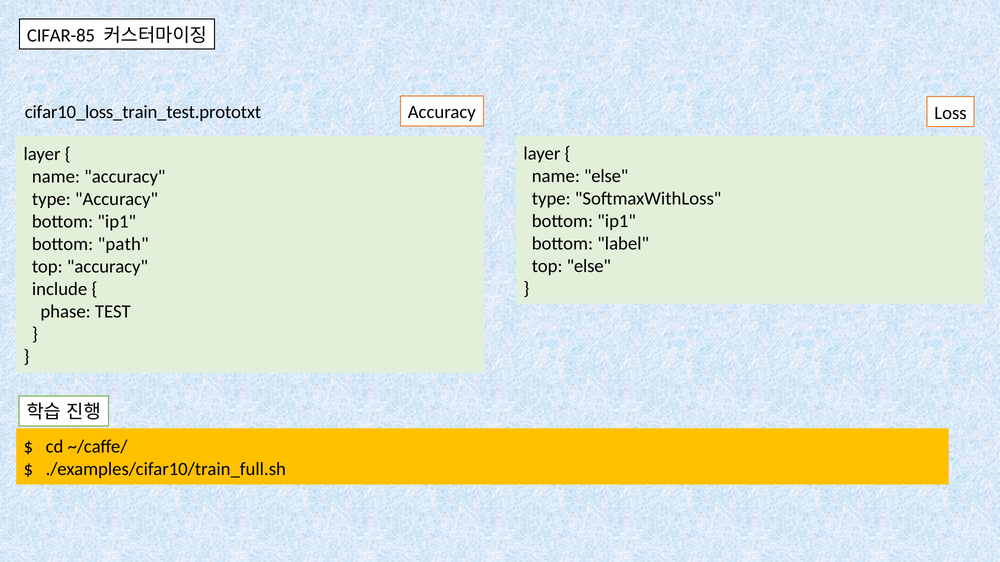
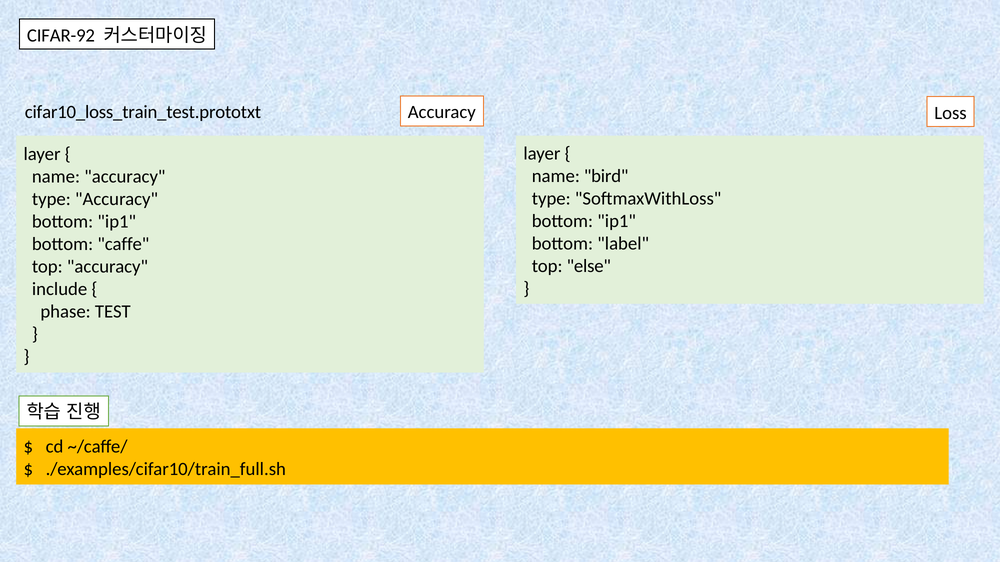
CIFAR-85: CIFAR-85 -> CIFAR-92 (61, 35)
name else: else -> bird (606, 176)
path: path -> caffe (123, 244)
